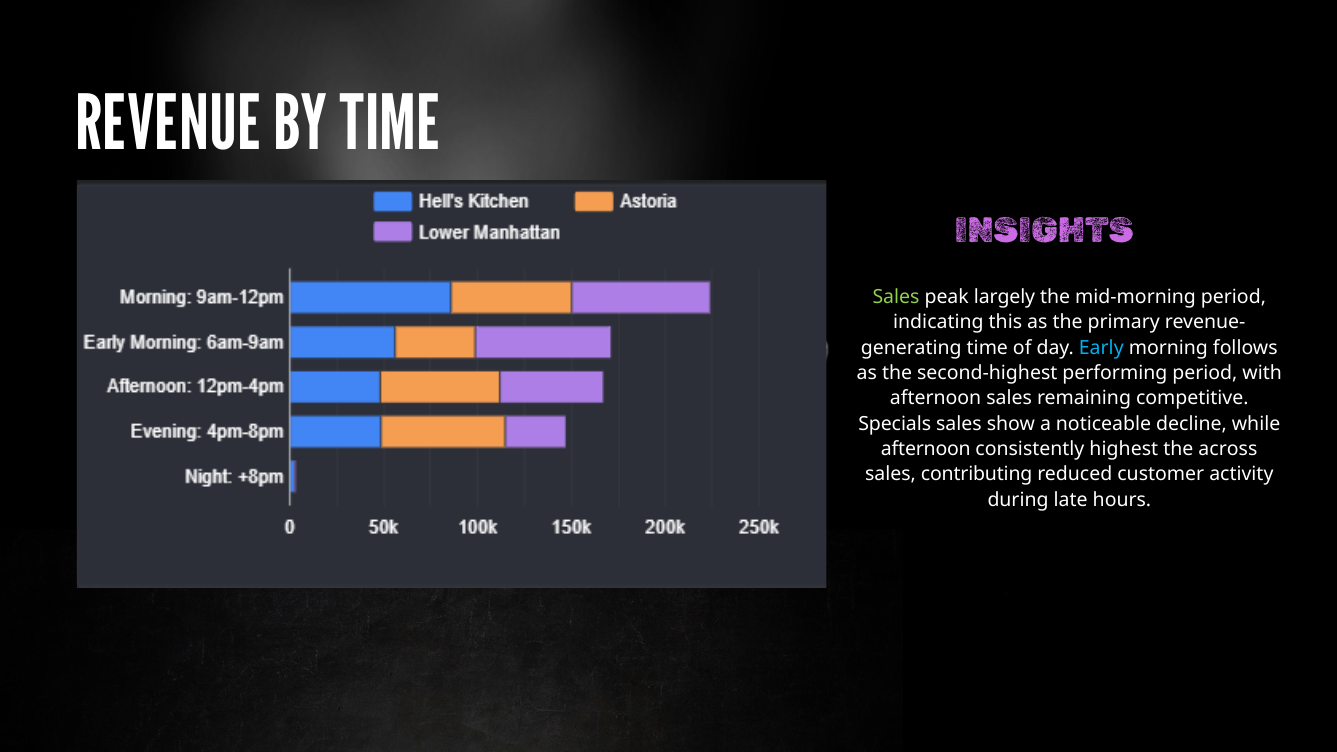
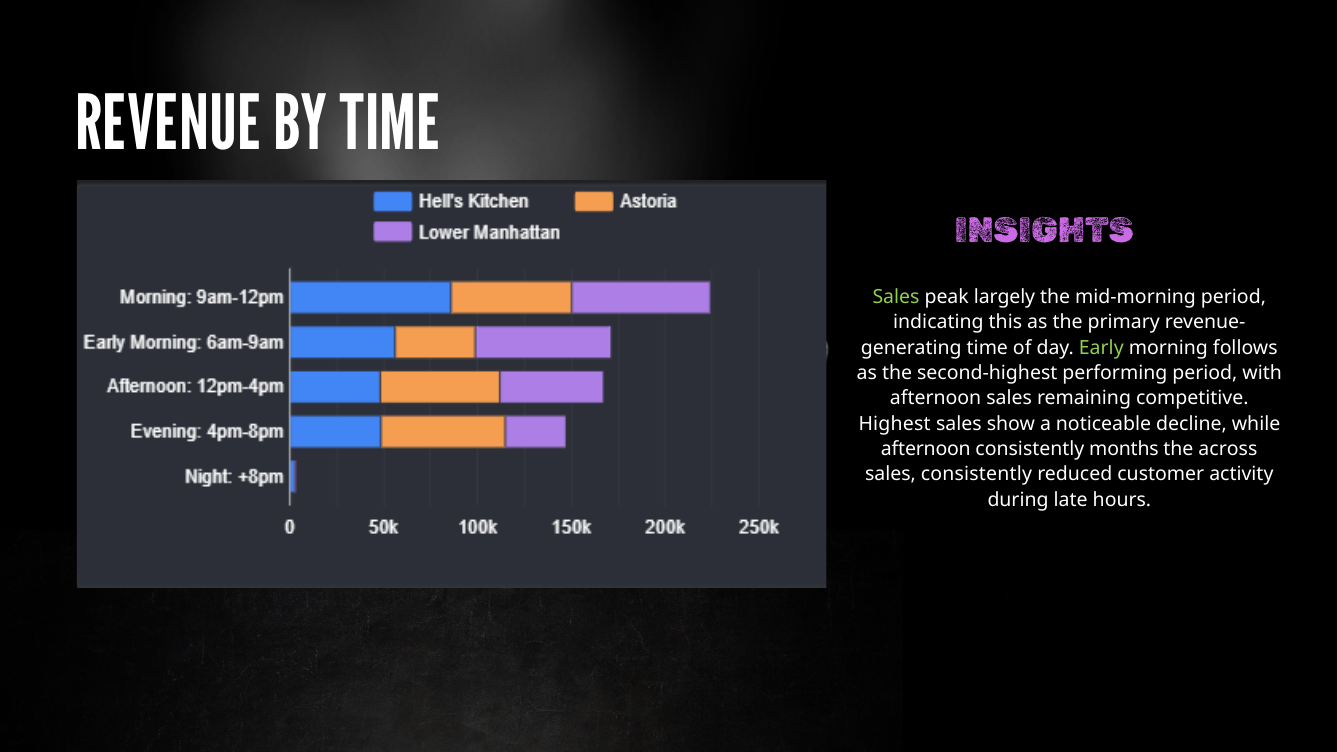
Early colour: light blue -> light green (1101, 348)
Specials: Specials -> Highest (895, 424)
highest: highest -> months (1124, 449)
sales contributing: contributing -> consistently (976, 474)
